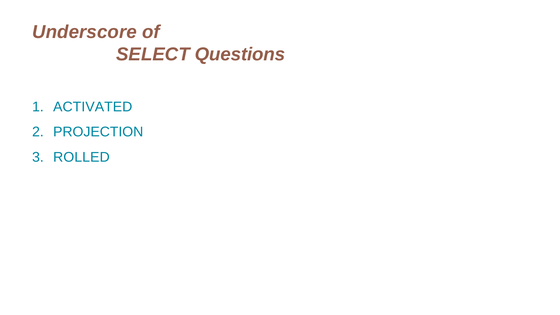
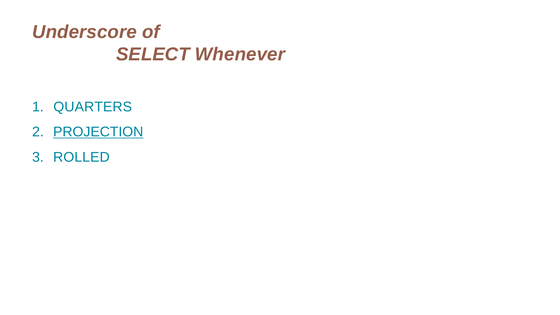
Questions: Questions -> Whenever (240, 54)
ACTIVATED: ACTIVATED -> QUARTERS (93, 107)
PROJECTION underline: none -> present (98, 132)
